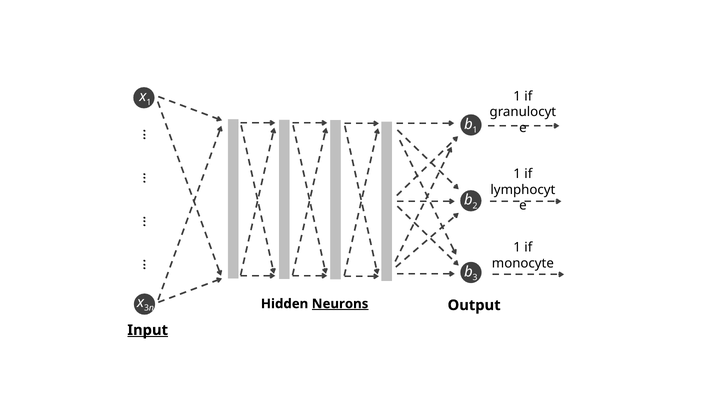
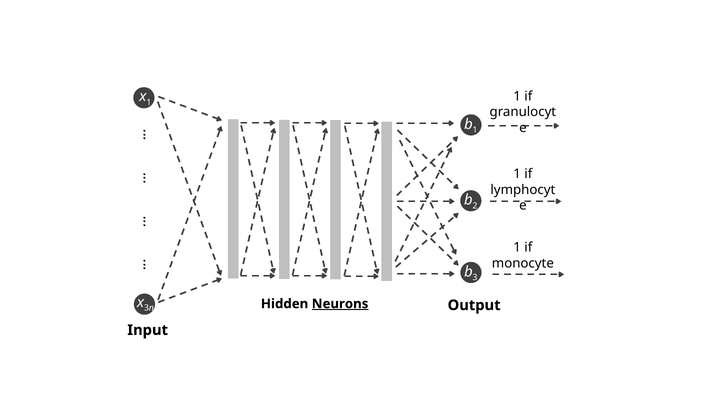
Input underline: present -> none (148, 330)
